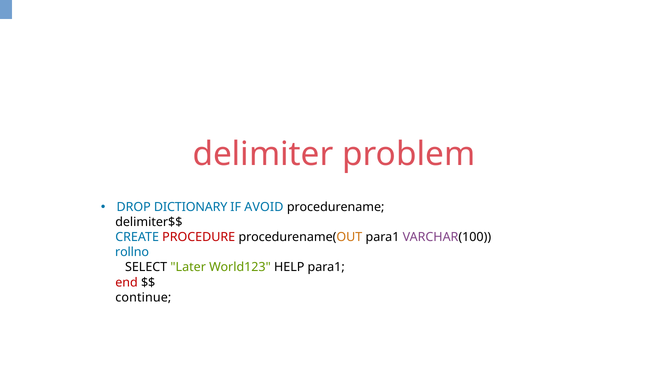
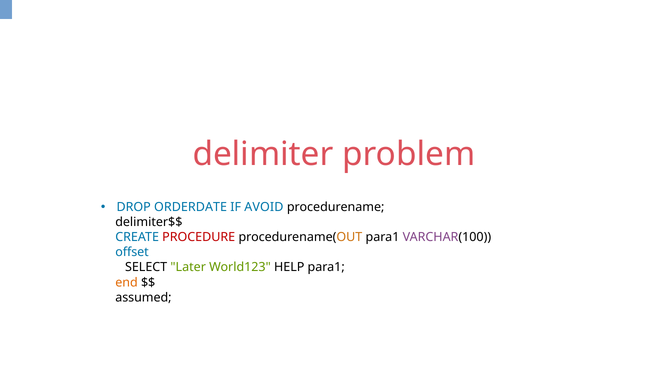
DICTIONARY: DICTIONARY -> ORDERDATE (191, 207)
rollno: rollno -> offset (132, 252)
end colour: red -> orange (127, 282)
continue: continue -> assumed (143, 297)
